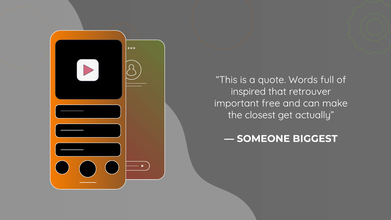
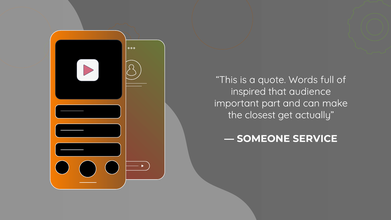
retrouver: retrouver -> audience (310, 92)
free: free -> part (271, 103)
BIGGEST: BIGGEST -> SERVICE (315, 139)
